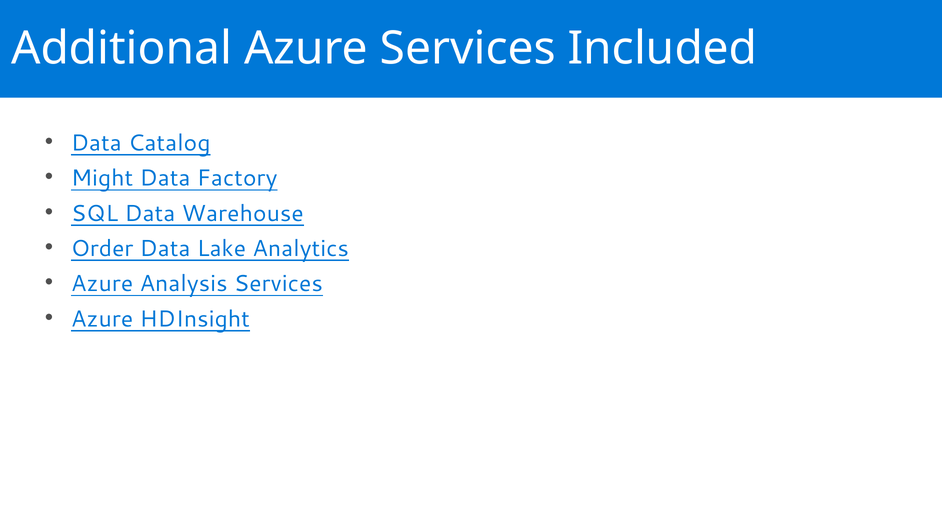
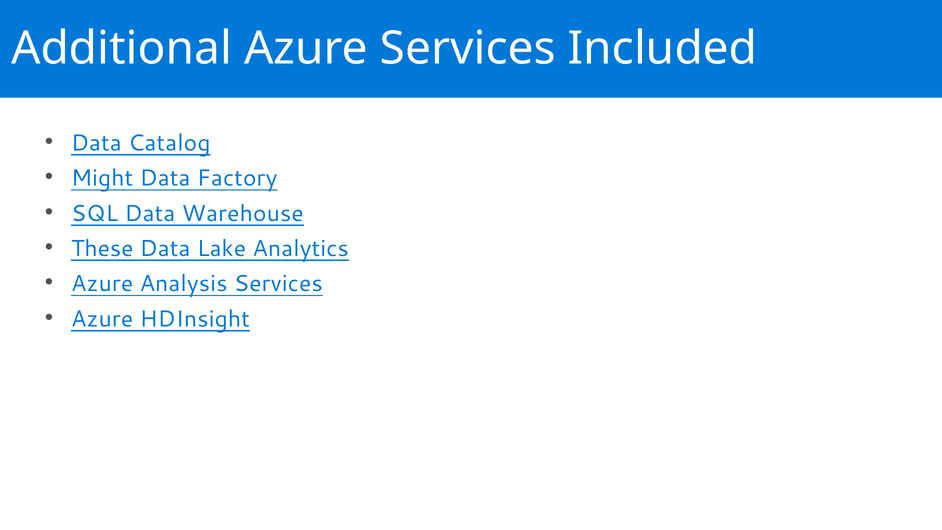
Order: Order -> These (102, 249)
